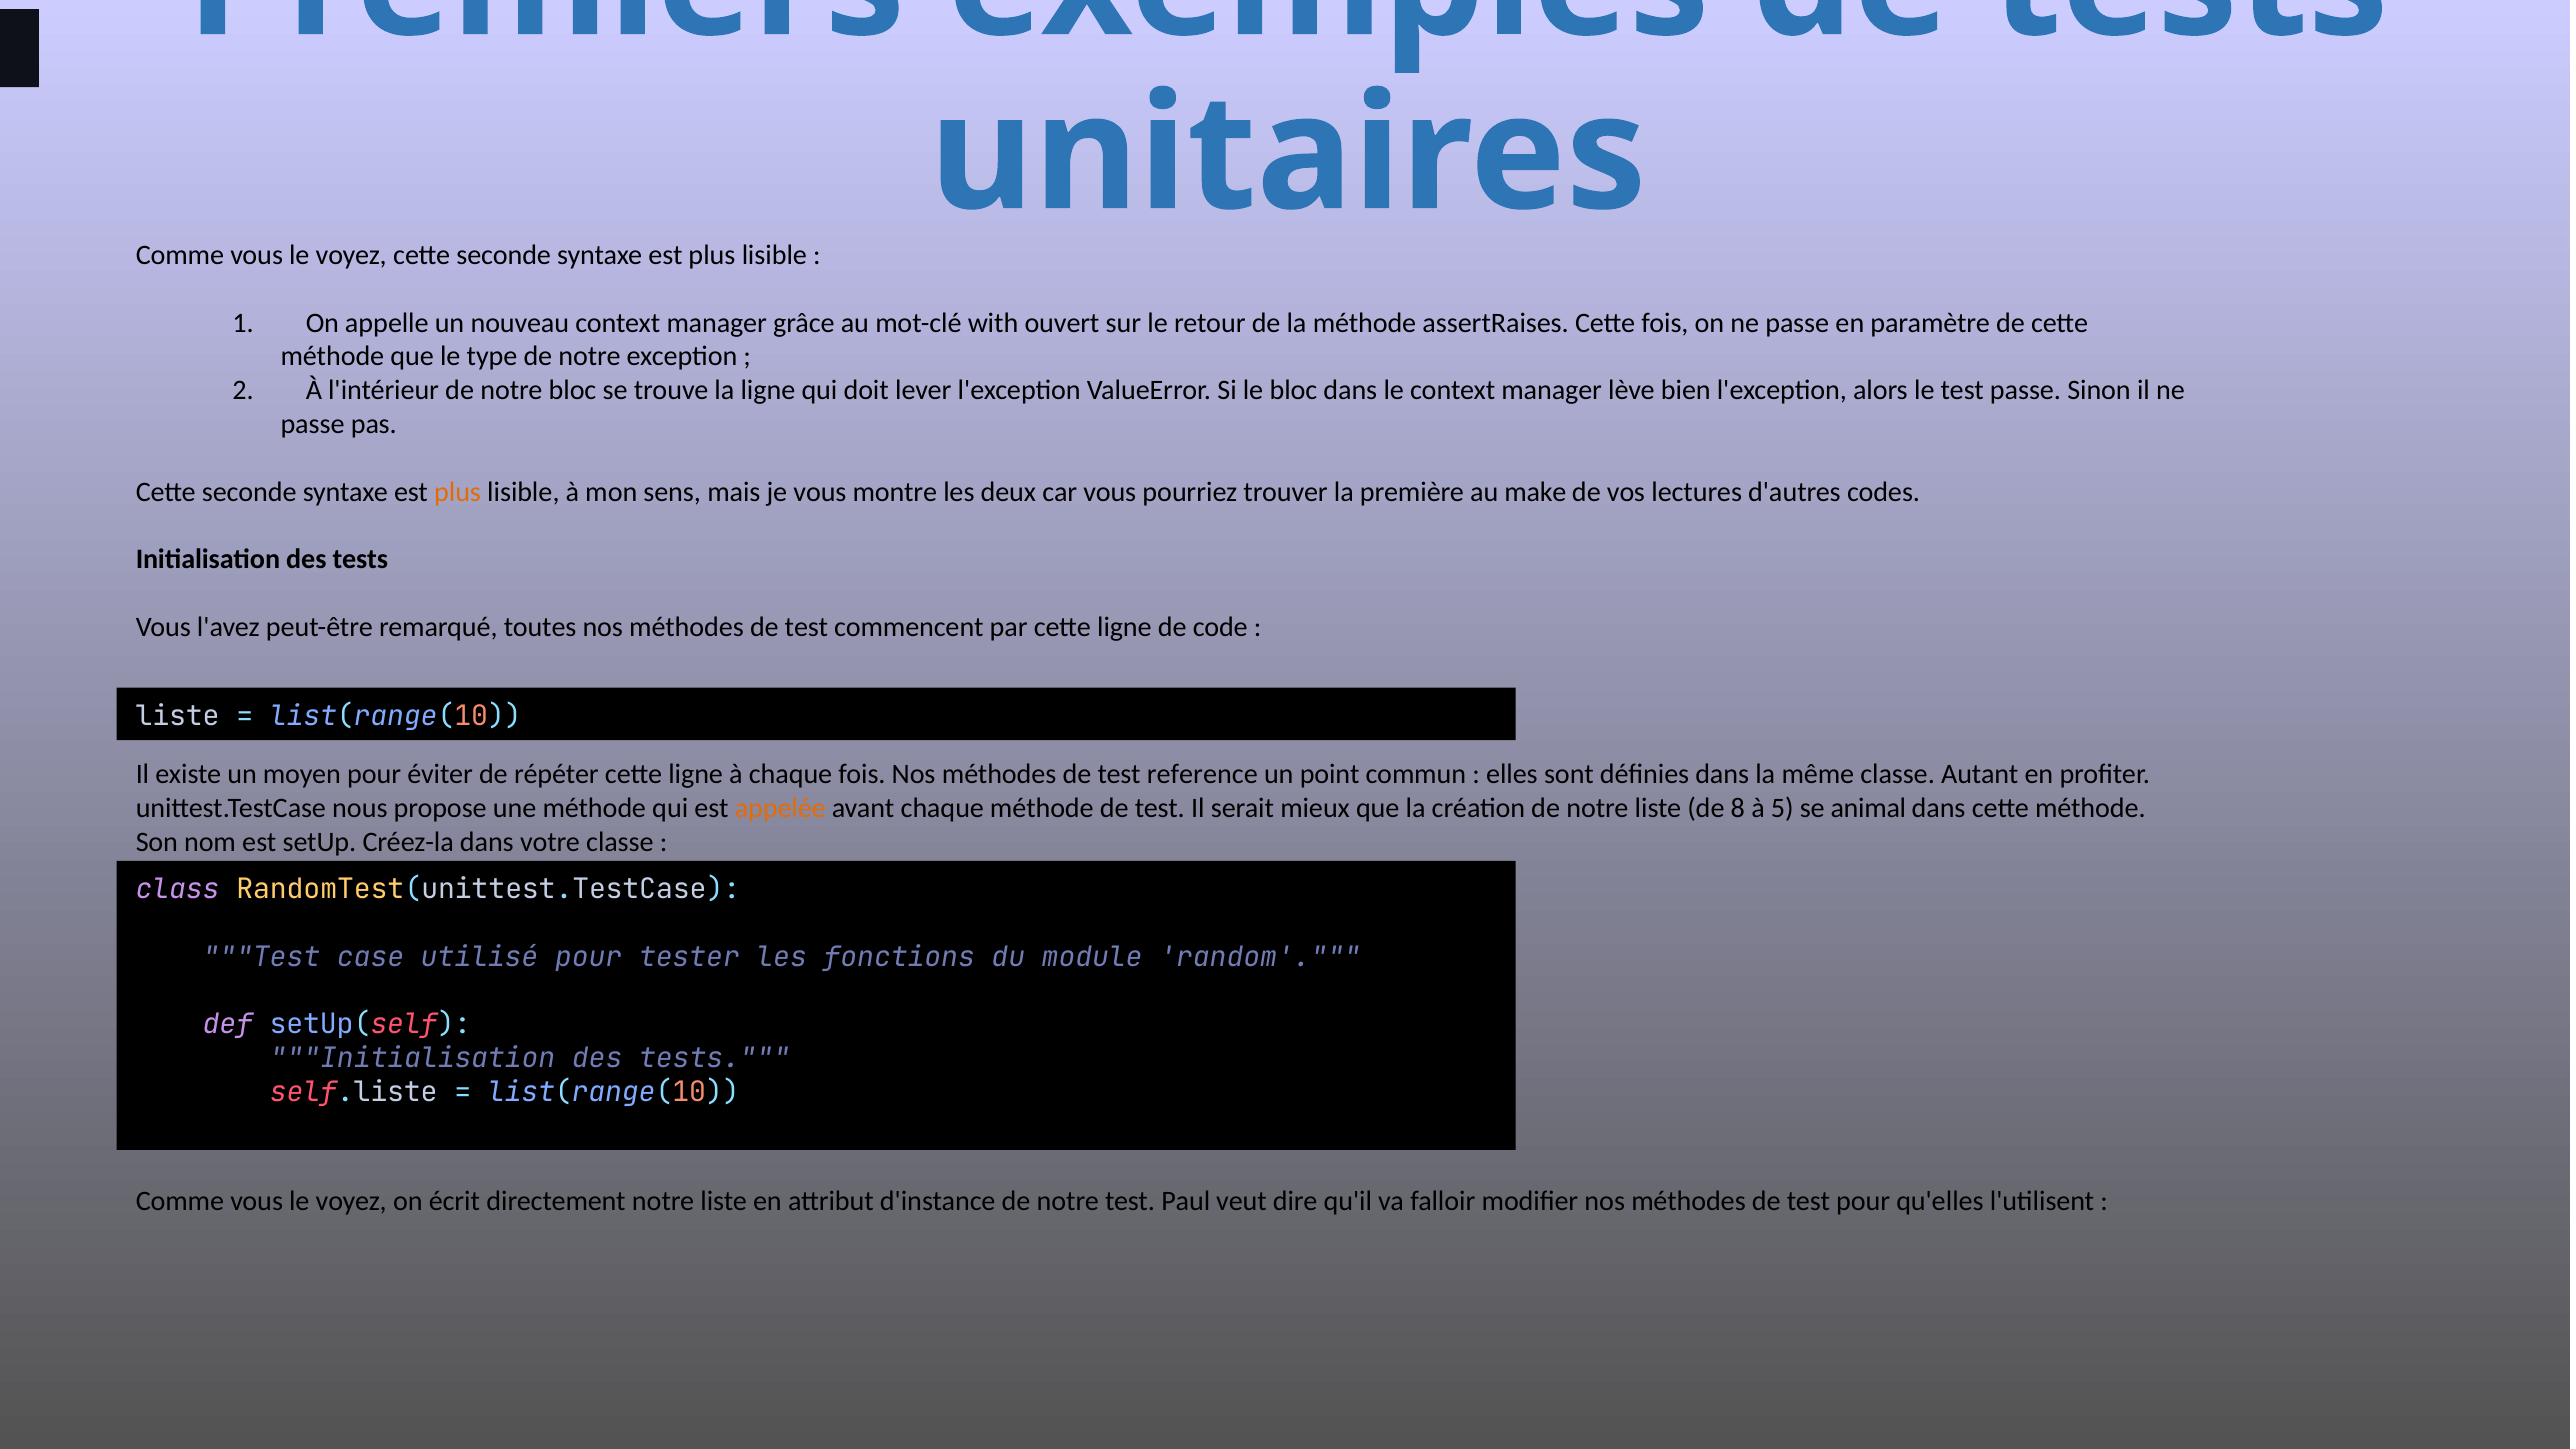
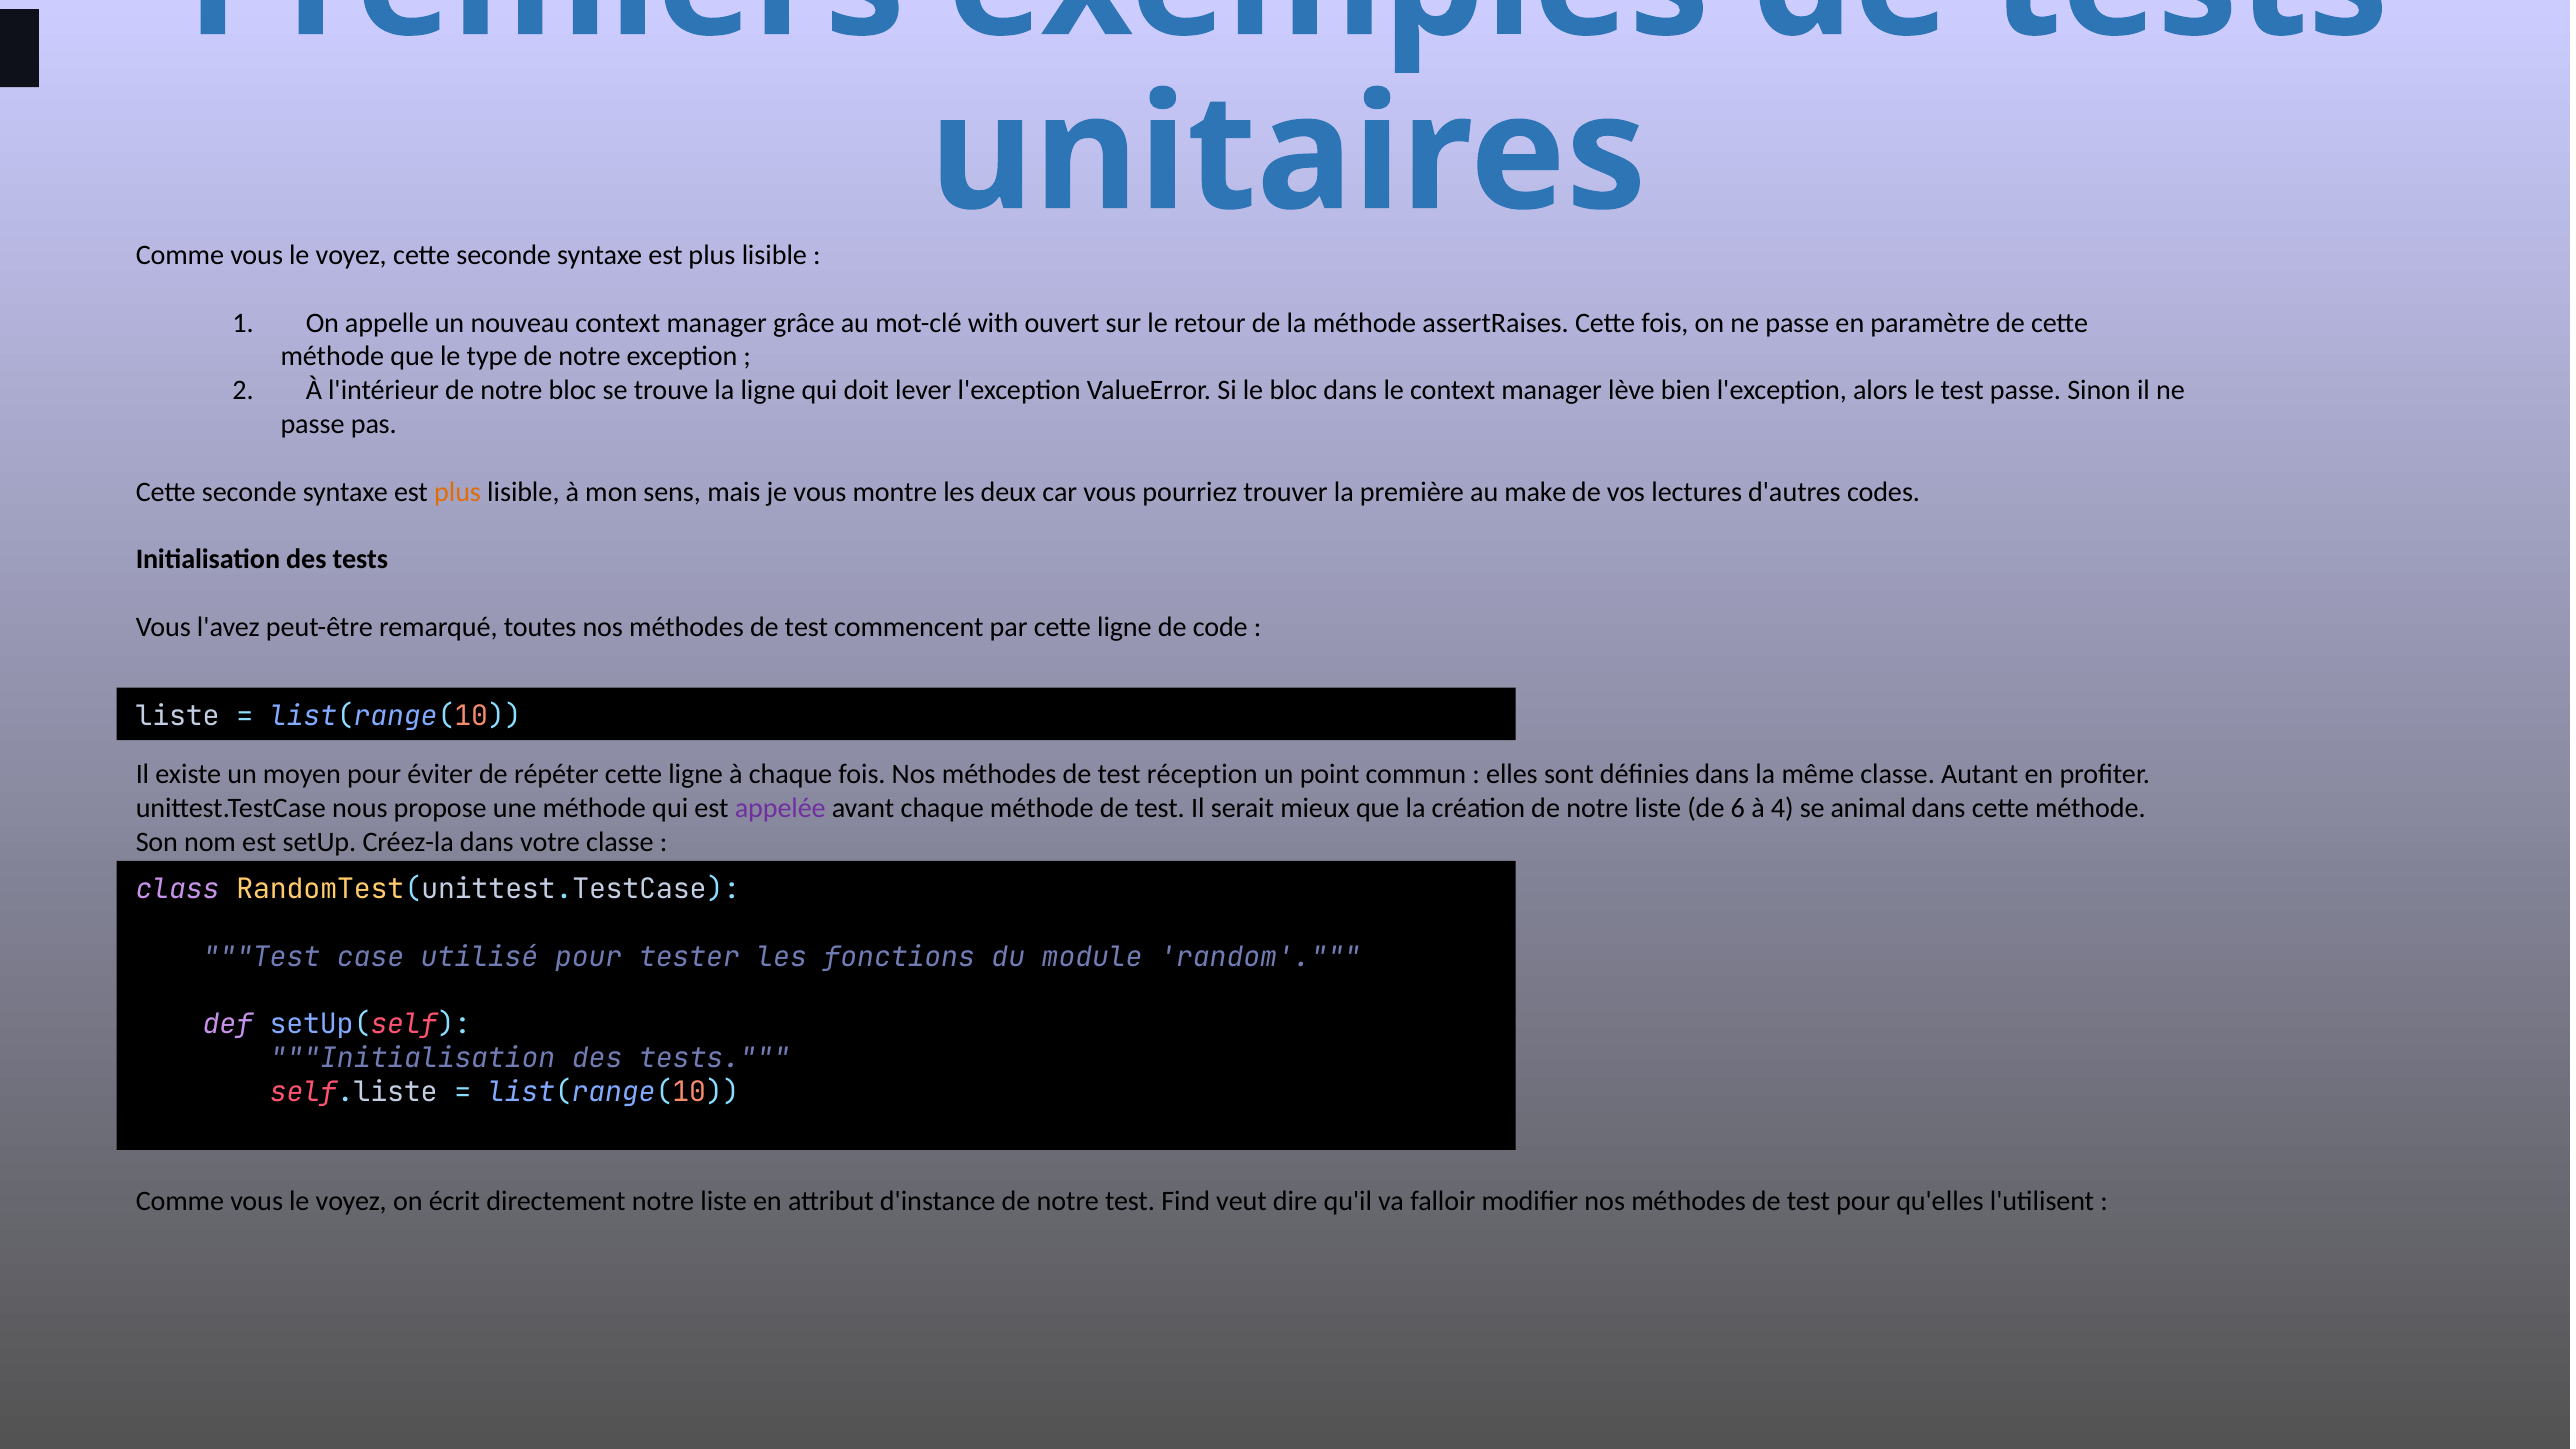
reference: reference -> réception (1202, 774)
appelée colour: orange -> purple (780, 808)
8: 8 -> 6 (1738, 808)
5: 5 -> 4 (1782, 808)
Paul: Paul -> Find (1186, 1201)
